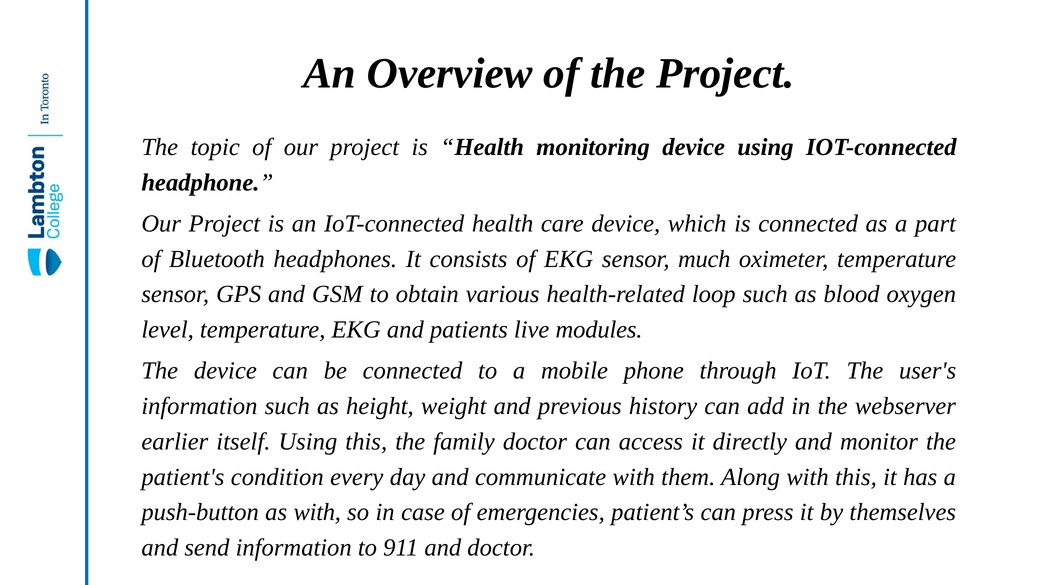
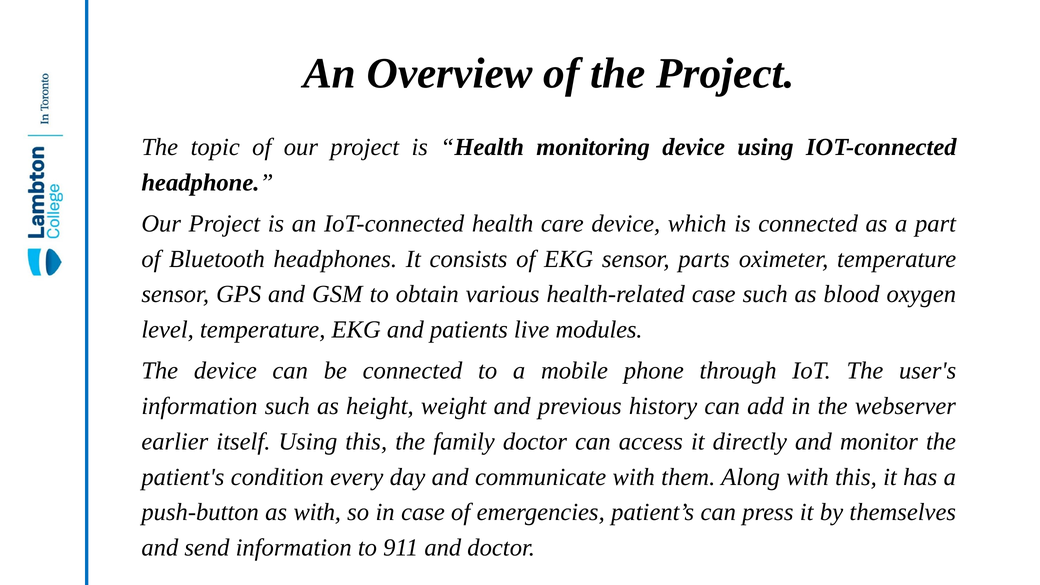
much: much -> parts (704, 259)
health-related loop: loop -> case (714, 294)
